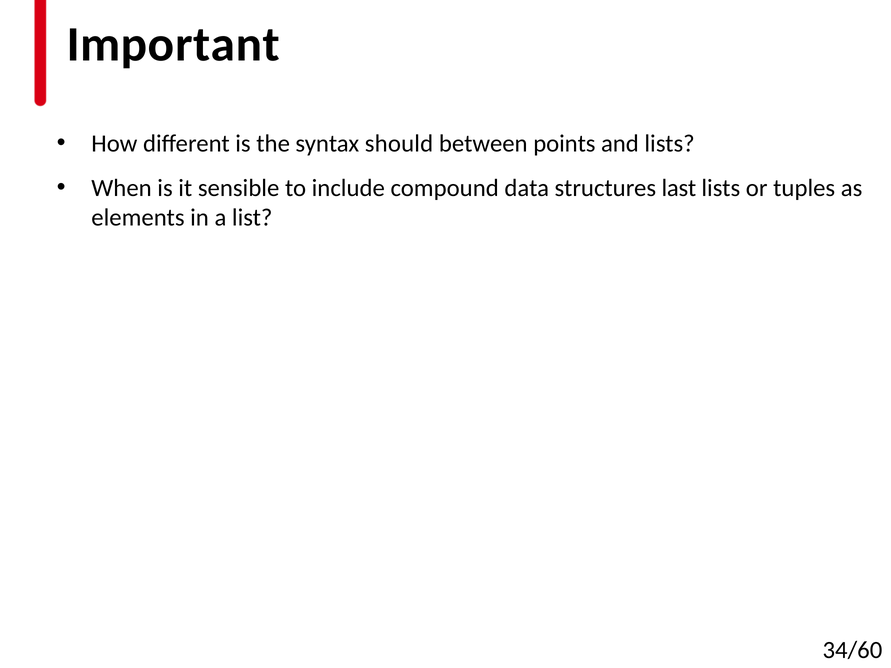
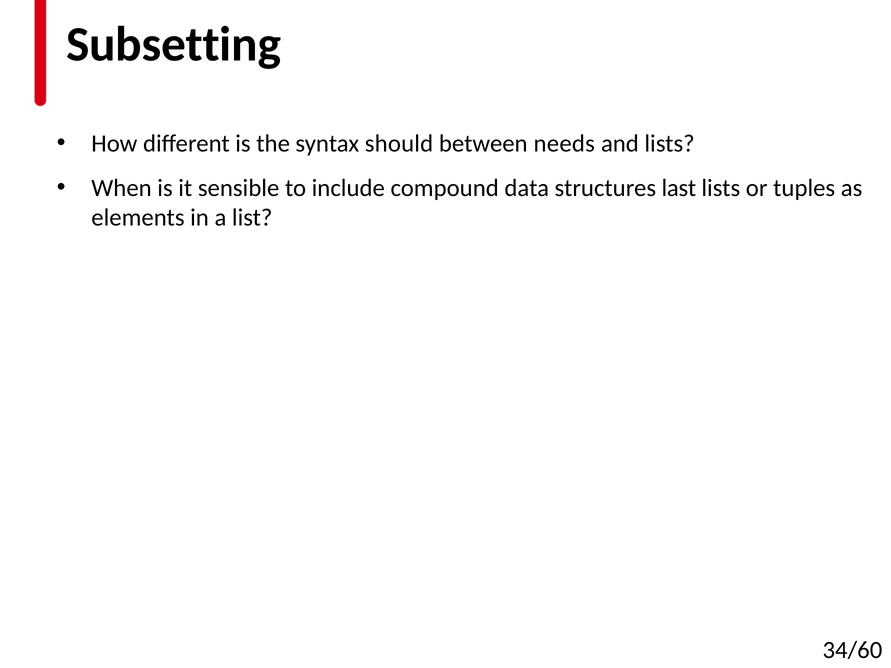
Important: Important -> Subsetting (174, 44)
points: points -> needs (564, 143)
